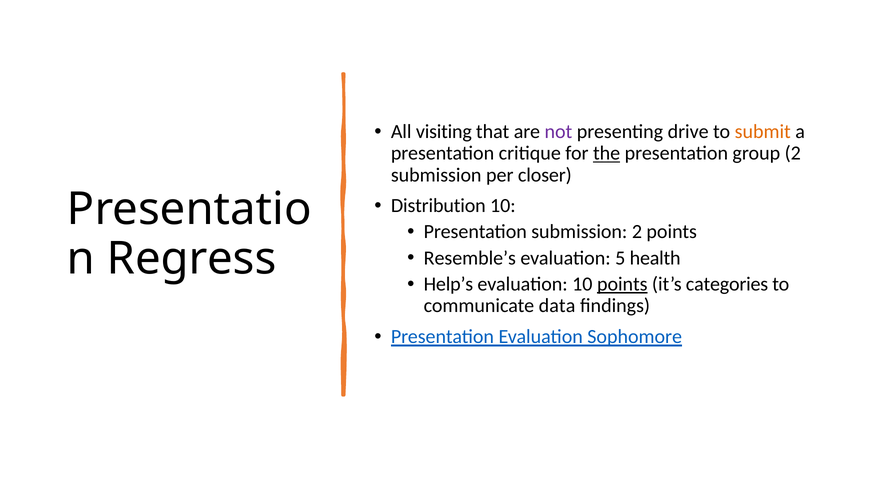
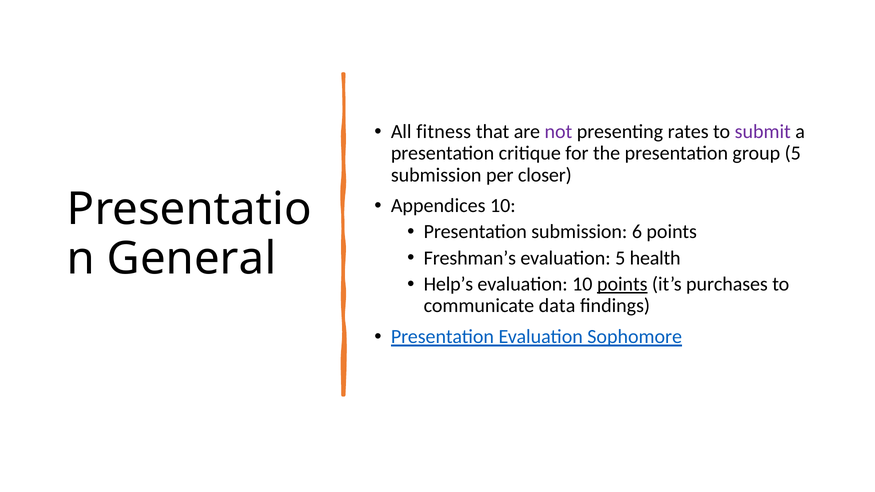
visiting: visiting -> fitness (444, 132)
drive: drive -> rates (688, 132)
submit colour: orange -> purple (763, 132)
the underline: present -> none (607, 153)
group 2: 2 -> 5 (793, 153)
Distribution: Distribution -> Appendices (438, 206)
submission 2: 2 -> 6 (637, 232)
Regress: Regress -> General (192, 259)
Resemble’s: Resemble’s -> Freshman’s (470, 258)
categories: categories -> purchases (727, 284)
